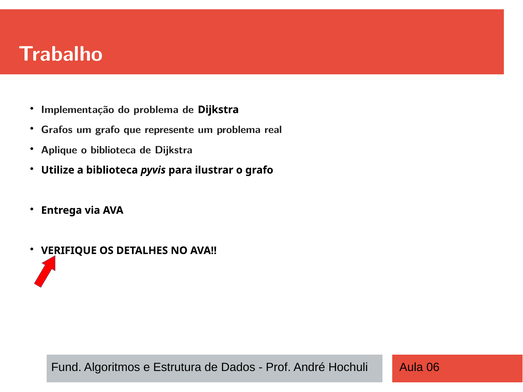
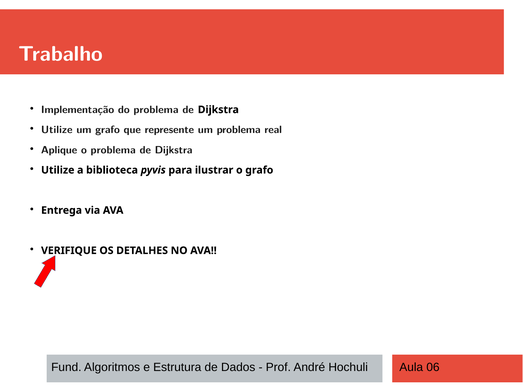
Grafos: Grafos -> Utilize (57, 130)
o biblioteca: biblioteca -> problema (113, 150)
